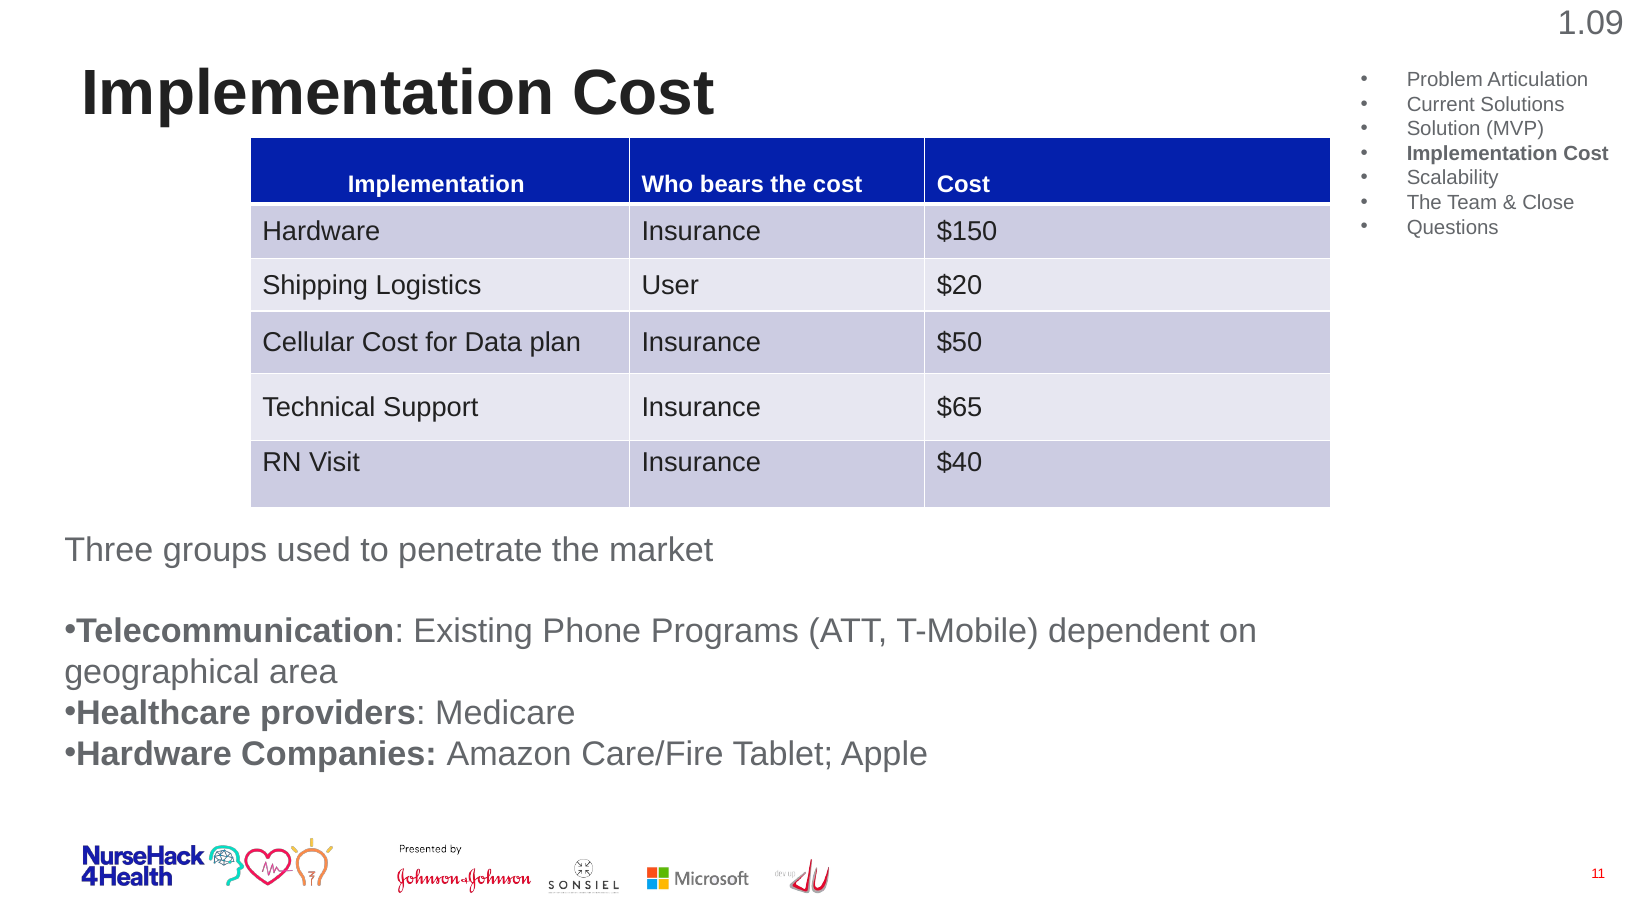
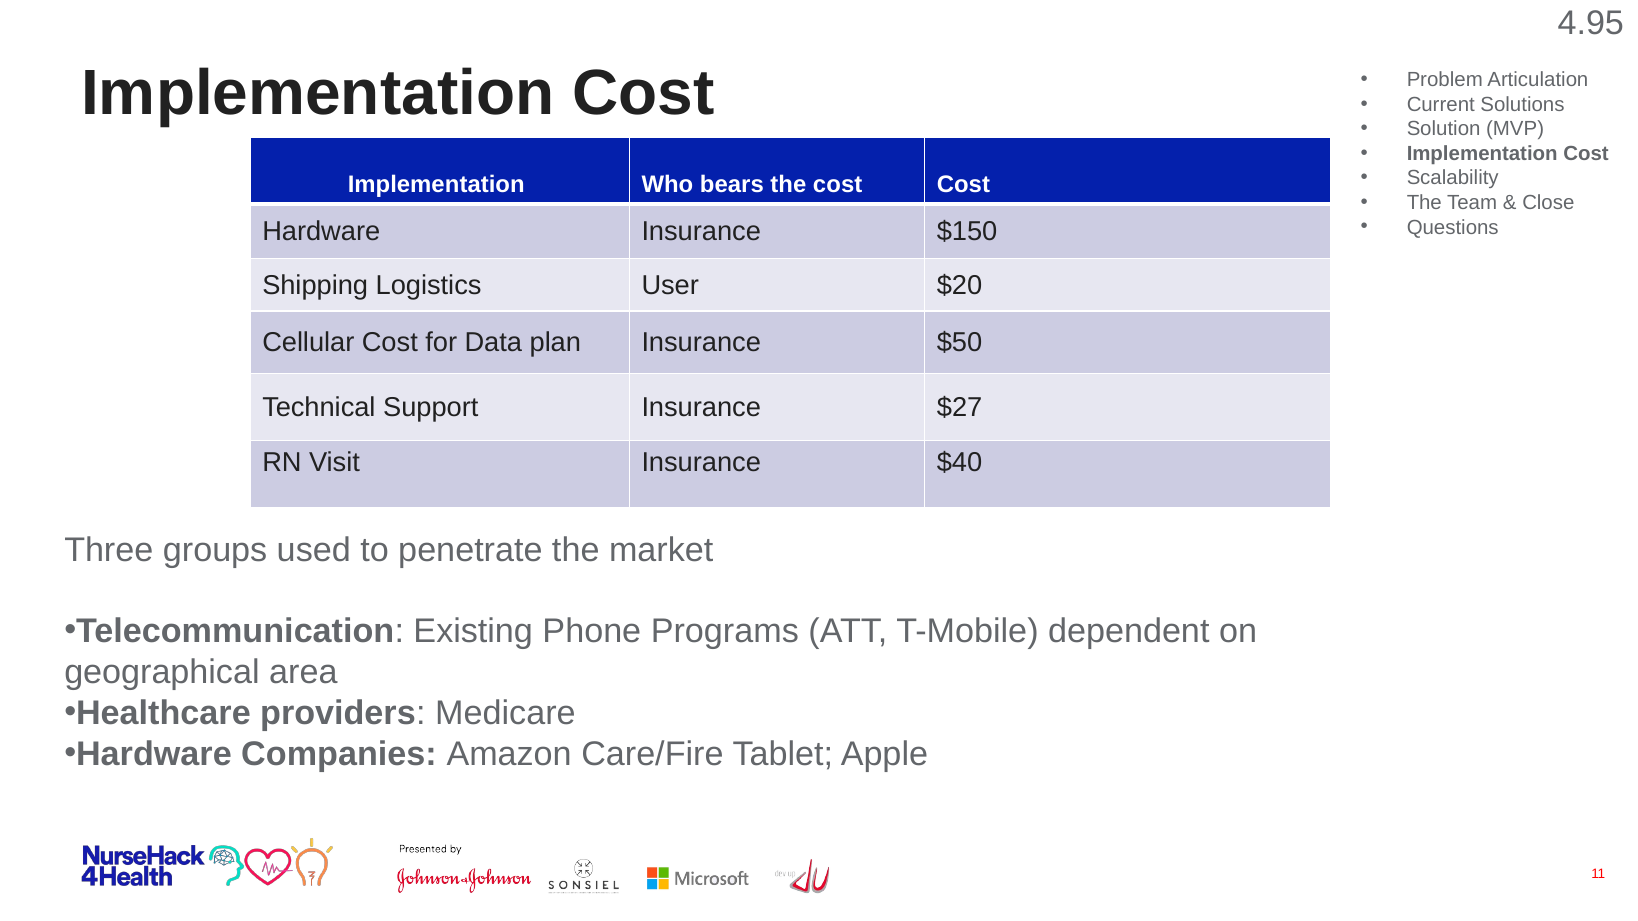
1.09: 1.09 -> 4.95 (1591, 23)
$65: $65 -> $27 (960, 407)
